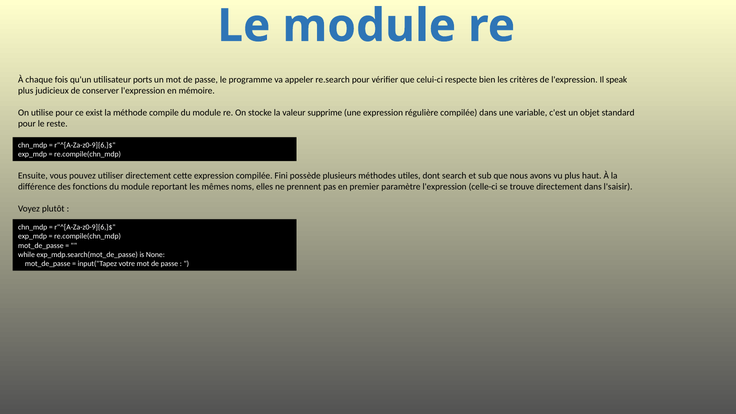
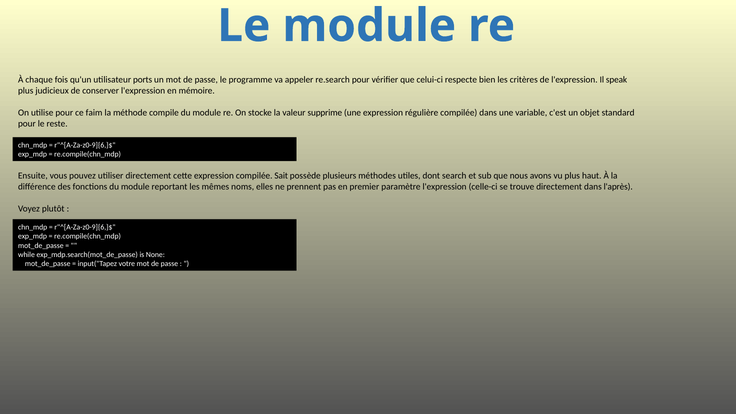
exist: exist -> faim (94, 113)
Fini: Fini -> Sait (281, 176)
l'saisir: l'saisir -> l'après (618, 187)
